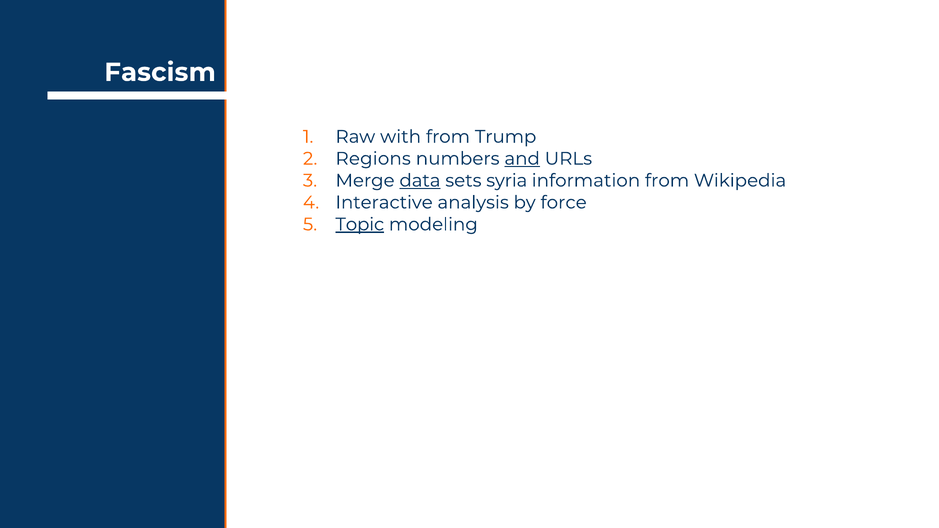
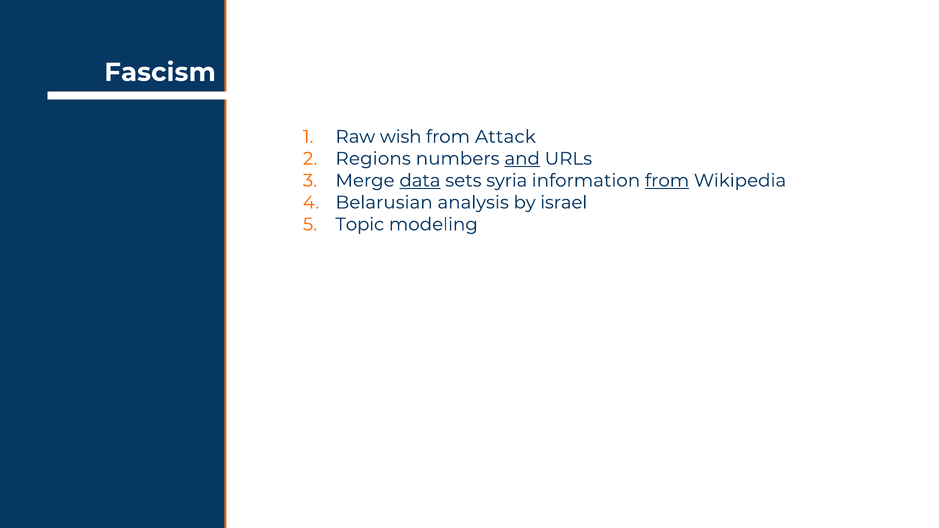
with: with -> wish (401, 137)
Trump: Trump -> Attack (505, 137)
from underline: none -> present (667, 181)
Interactive: Interactive -> Belarusian (384, 203)
force: force -> israel (564, 203)
Topic underline: present -> none (360, 224)
